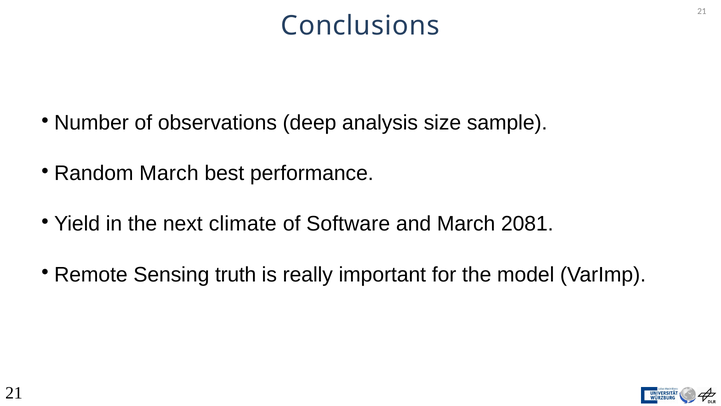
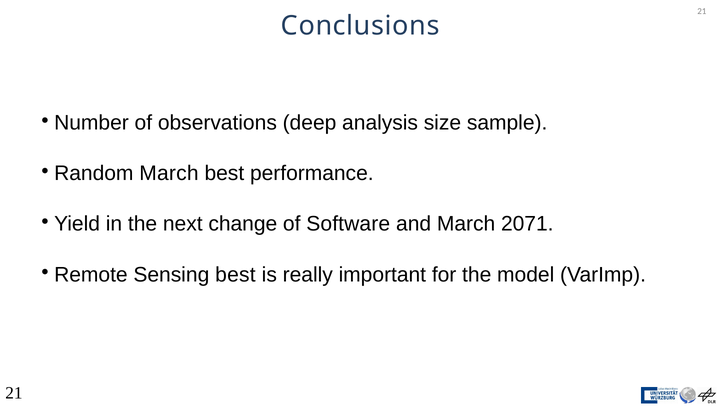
climate: climate -> change (243, 224)
2081: 2081 -> 2071 (527, 224)
Sensing truth: truth -> best (235, 274)
